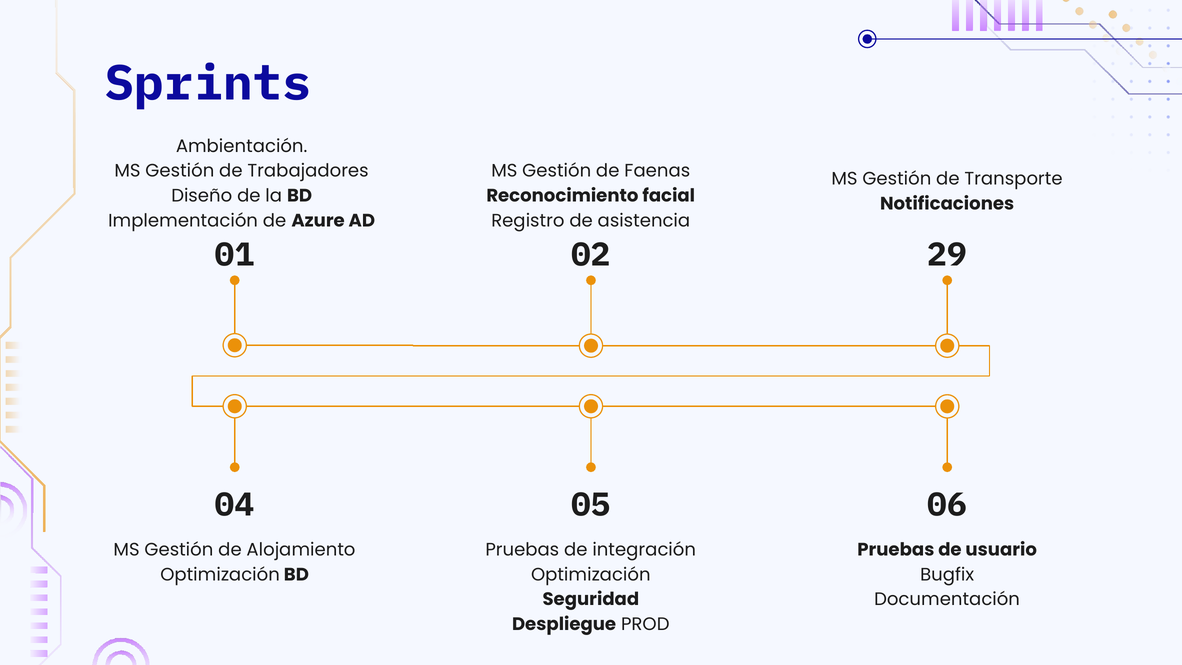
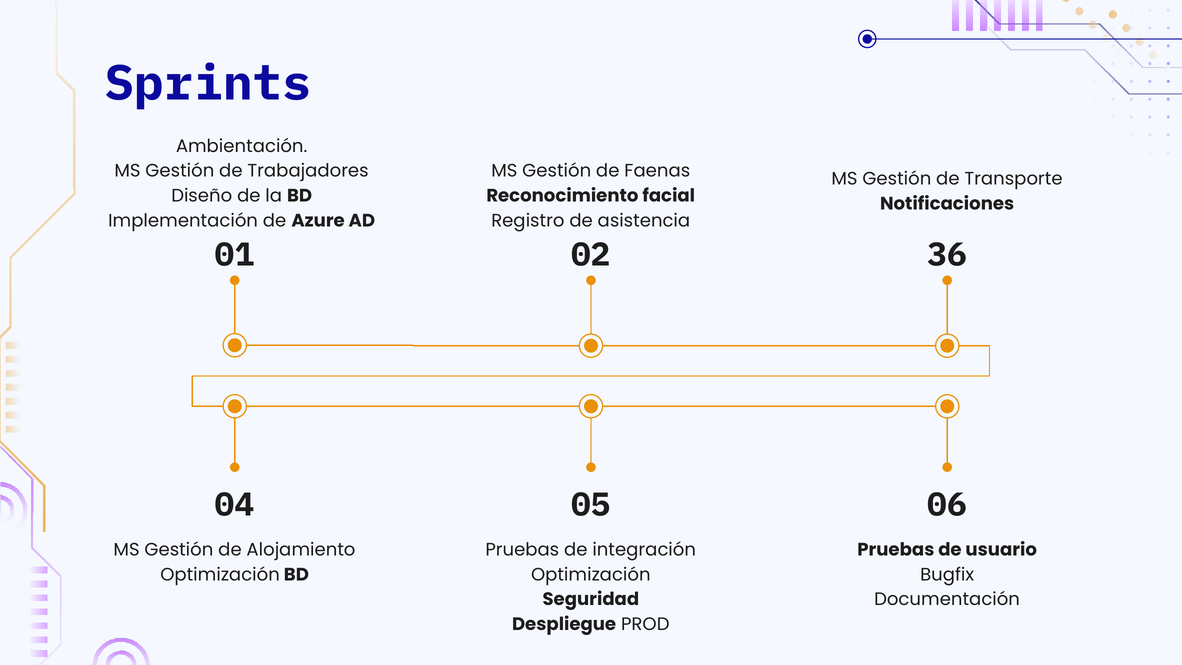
29: 29 -> 36 (947, 255)
